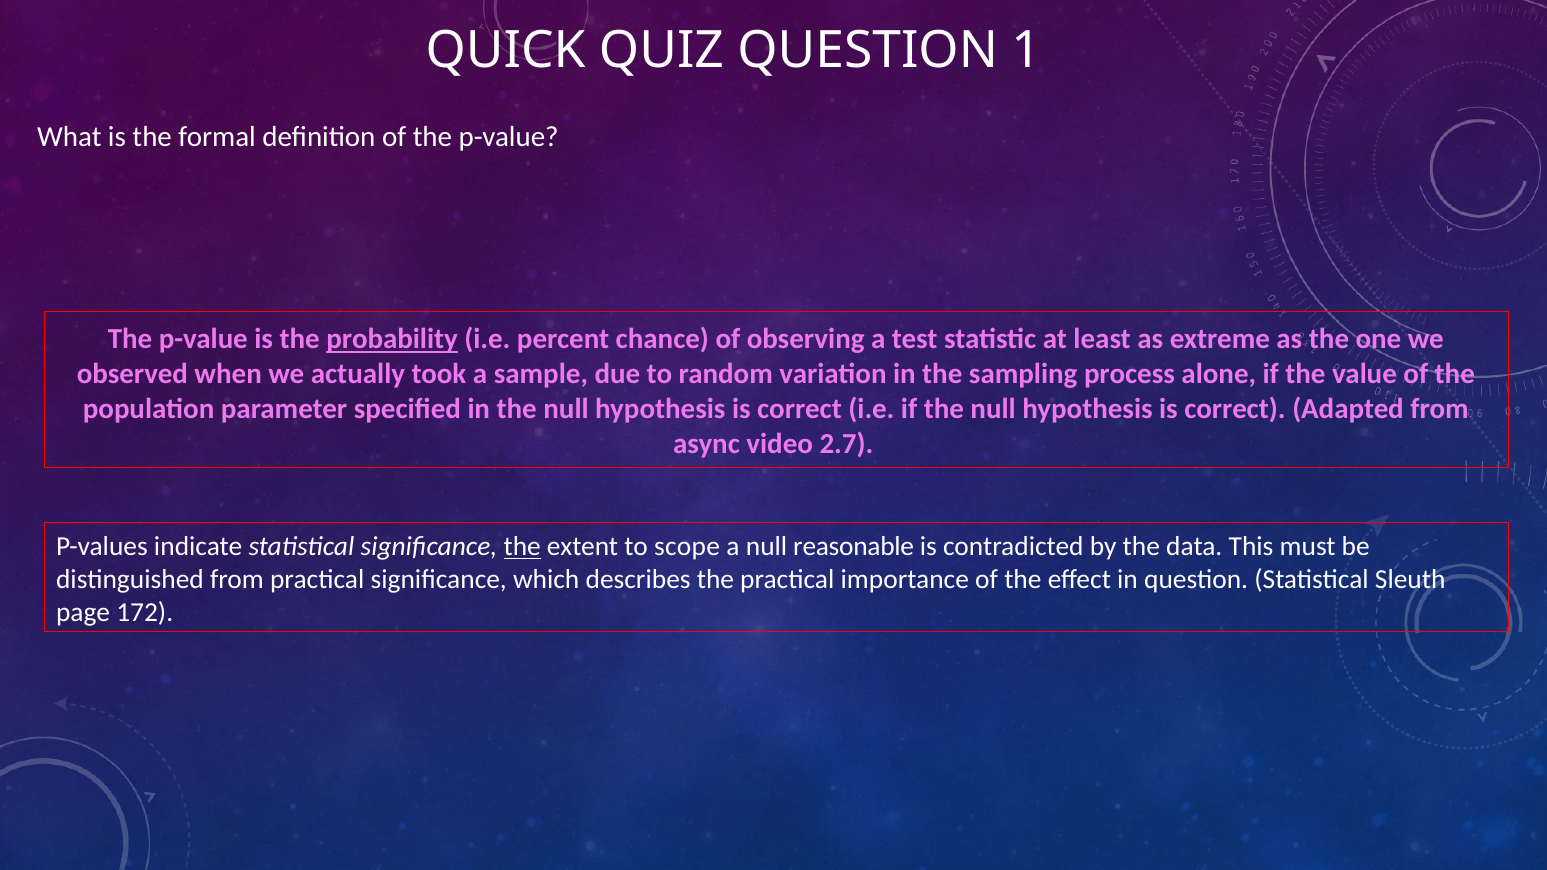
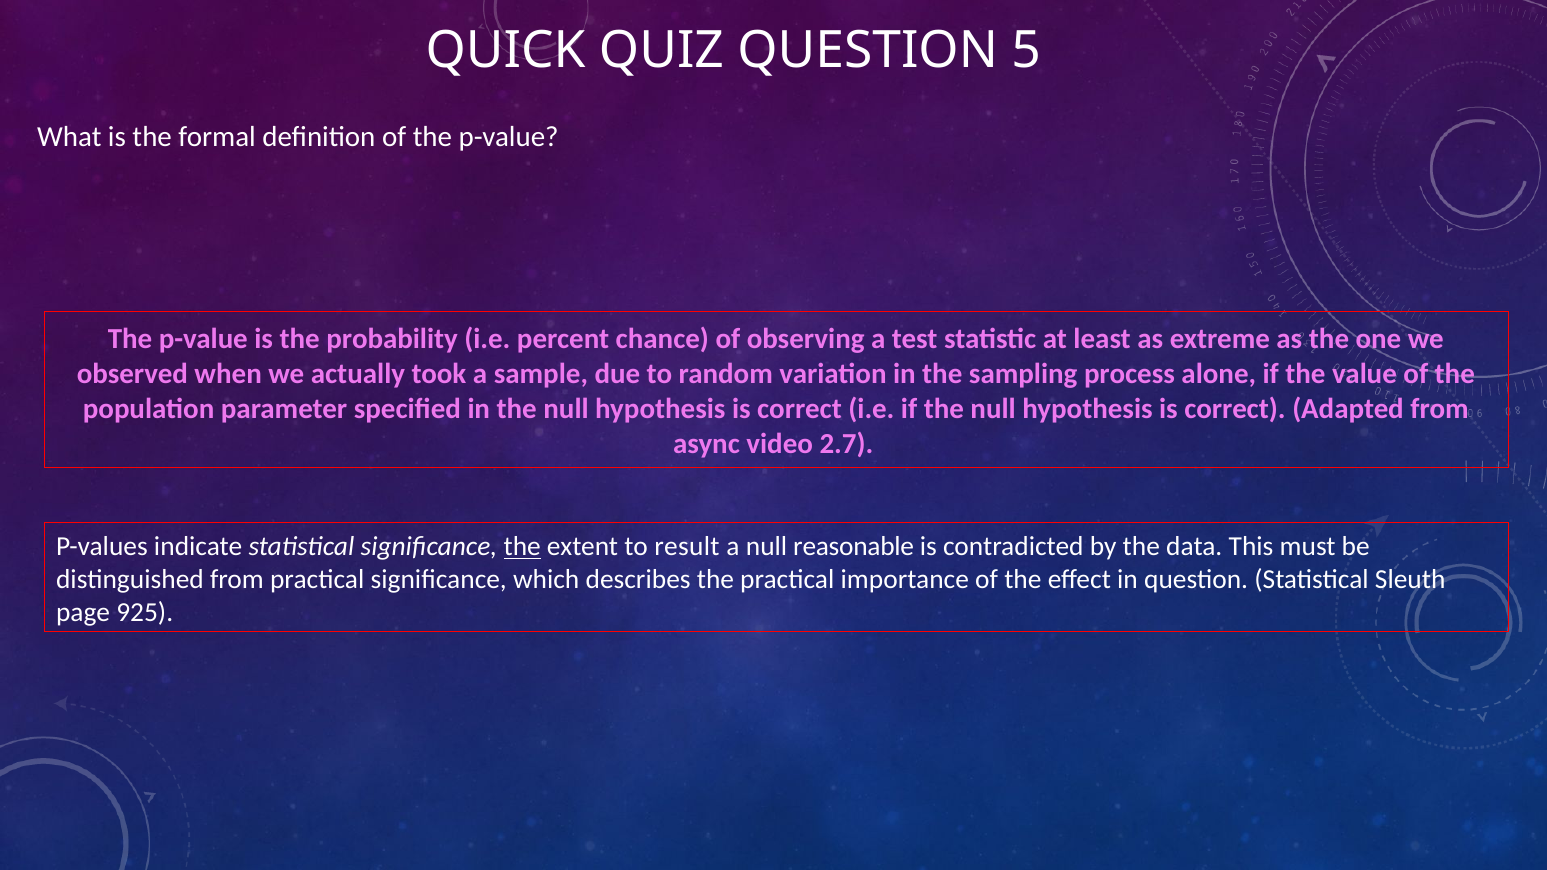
1: 1 -> 5 (1026, 50)
probability underline: present -> none (392, 339)
scope: scope -> result (687, 547)
172: 172 -> 925 (145, 613)
